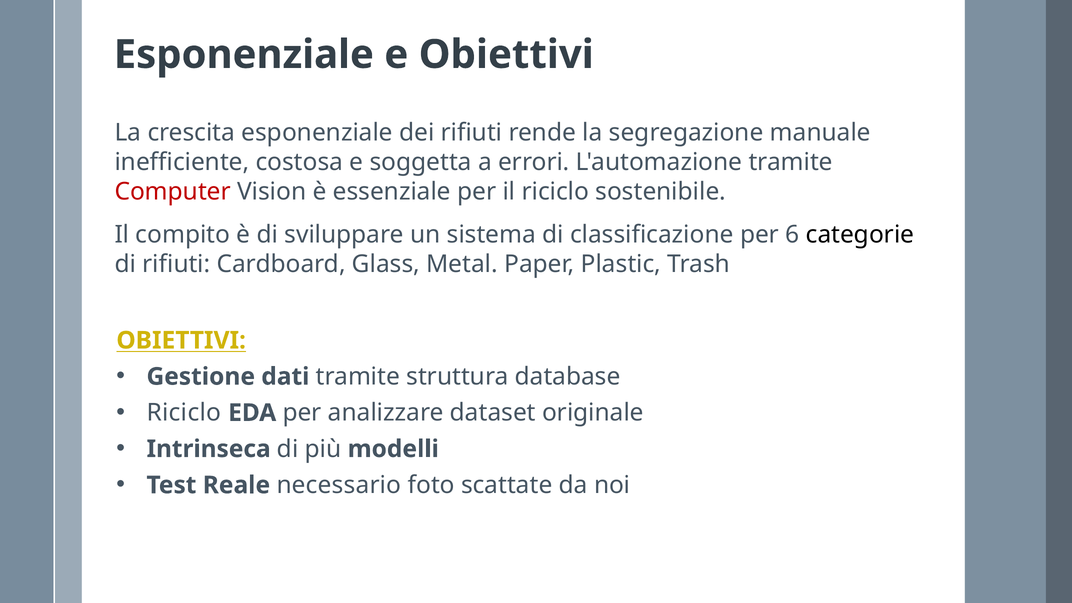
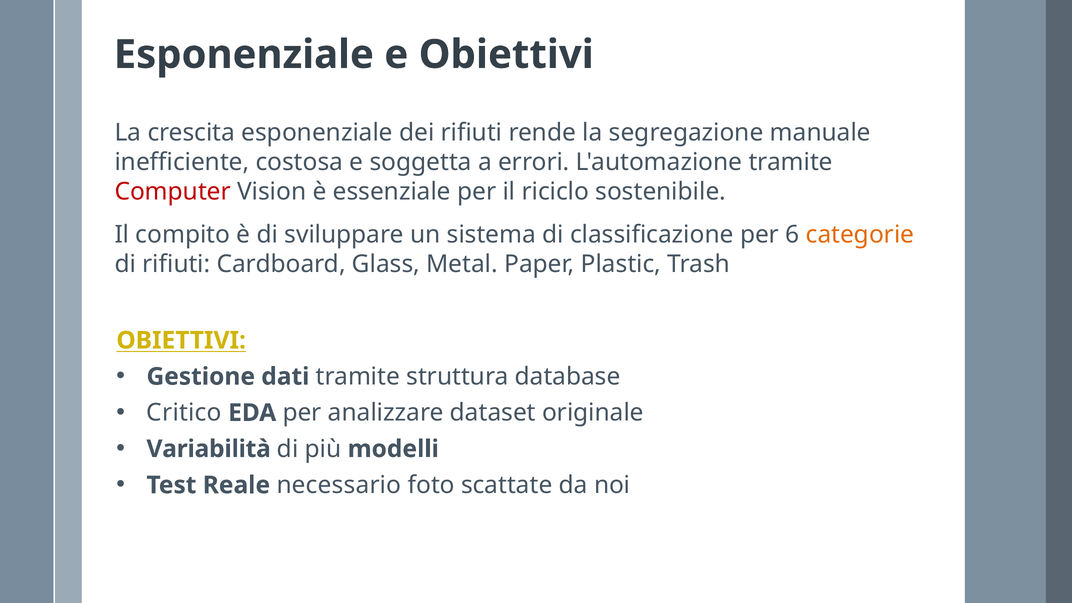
categorie colour: black -> orange (860, 235)
Riciclo: Riciclo -> Critico (184, 413)
Intrinseca: Intrinseca -> Variabilità (209, 449)
